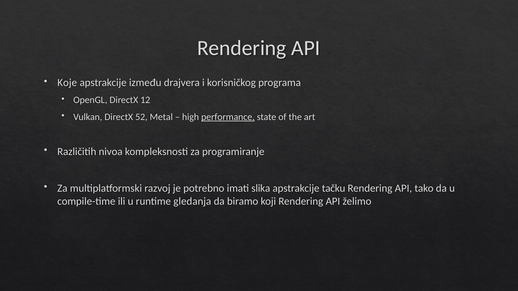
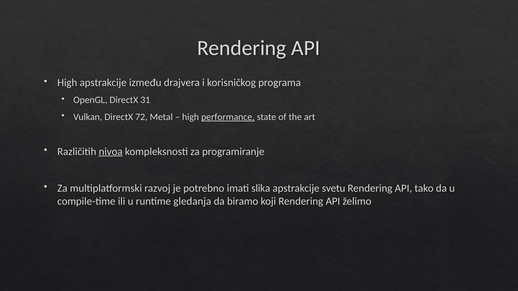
Koje: Koje -> High (67, 83)
12: 12 -> 31 (145, 100)
52: 52 -> 72 (141, 117)
nivoa underline: none -> present (111, 152)
tačku: tačku -> svetu (334, 188)
